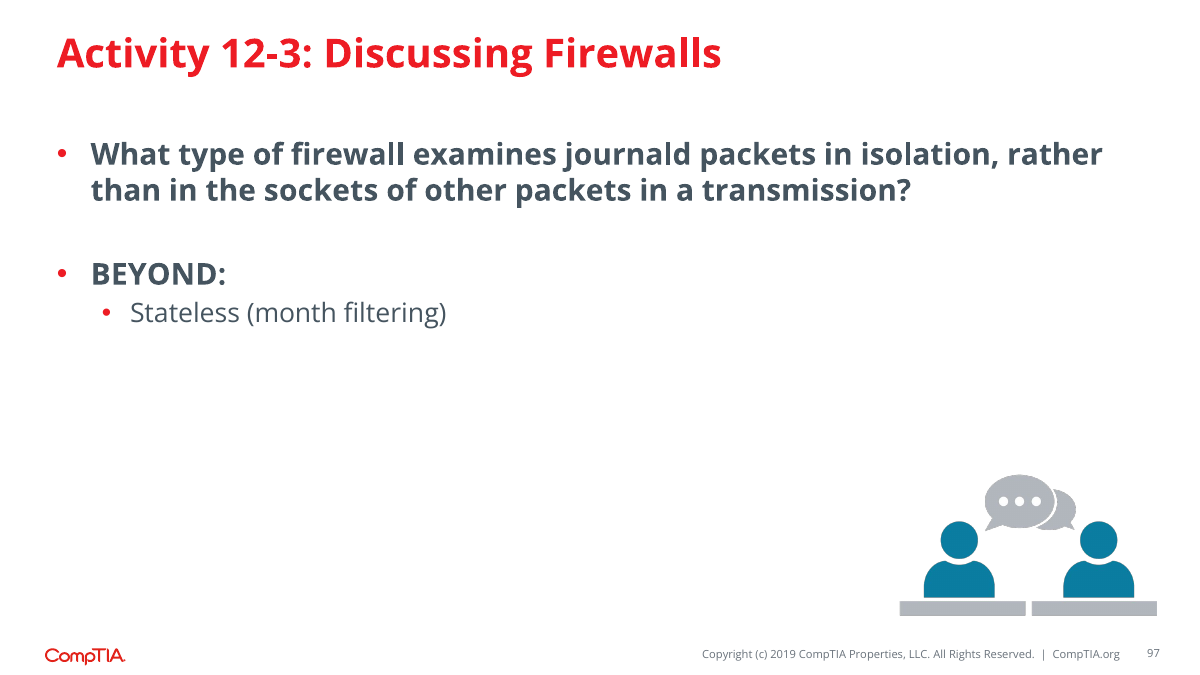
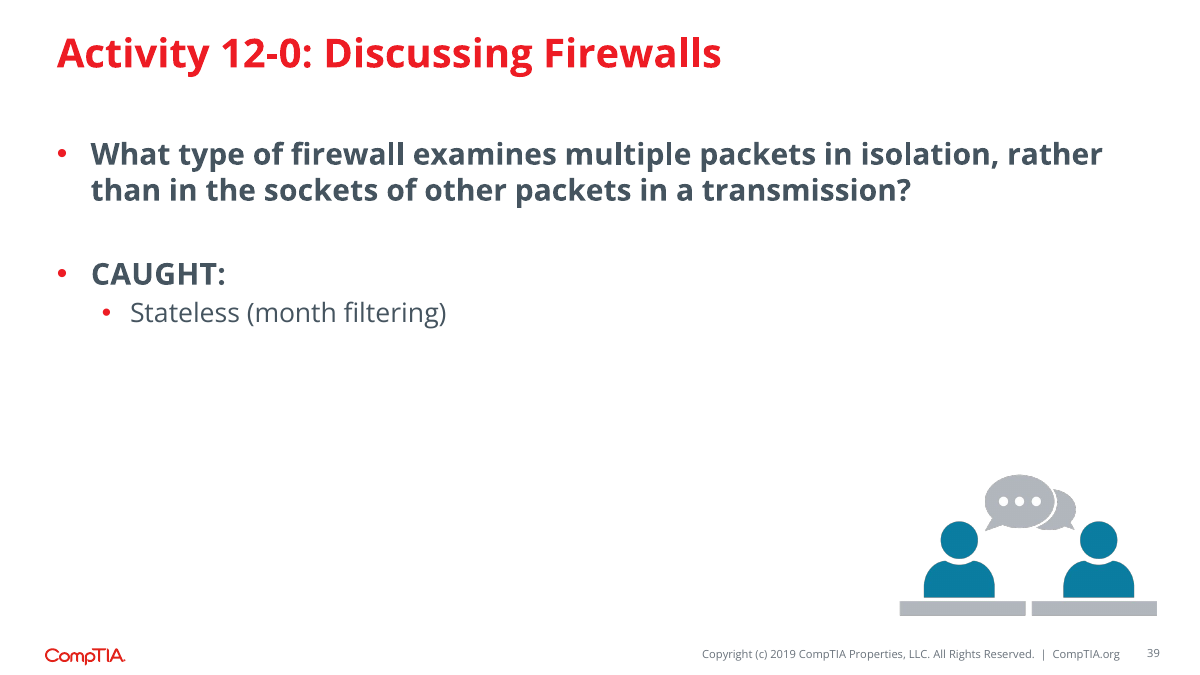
12-3: 12-3 -> 12-0 (266, 54)
journald: journald -> multiple (628, 155)
BEYOND: BEYOND -> CAUGHT (158, 275)
97: 97 -> 39 (1154, 654)
